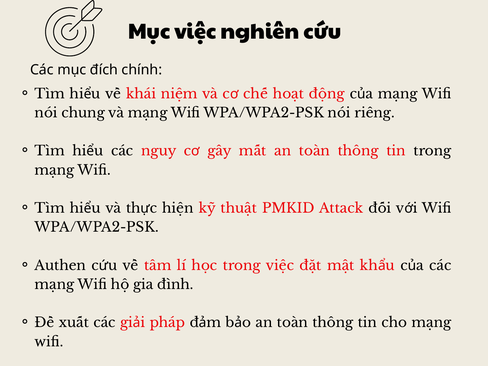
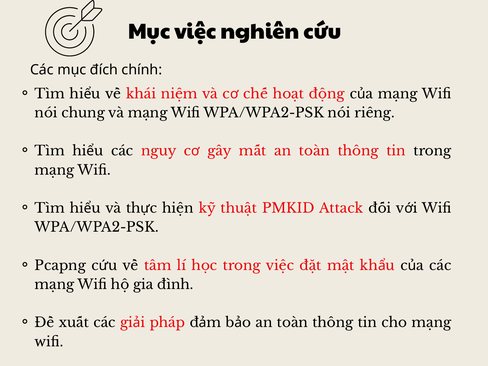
Authen: Authen -> Pcapng (60, 266)
